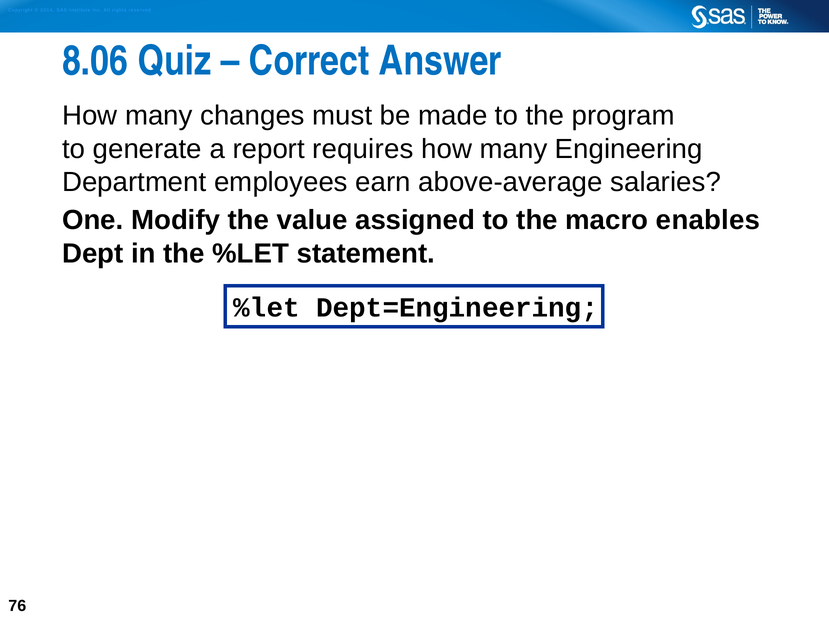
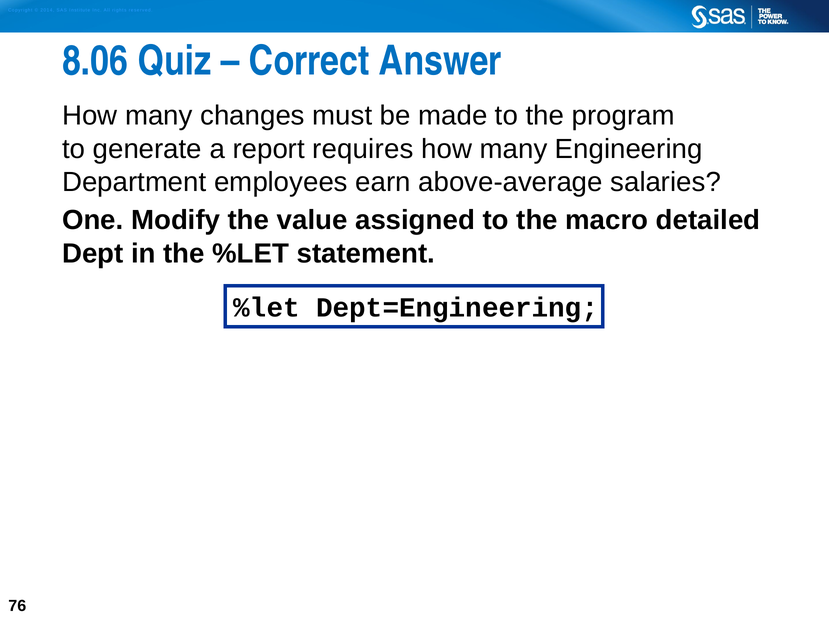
enables: enables -> detailed (708, 220)
